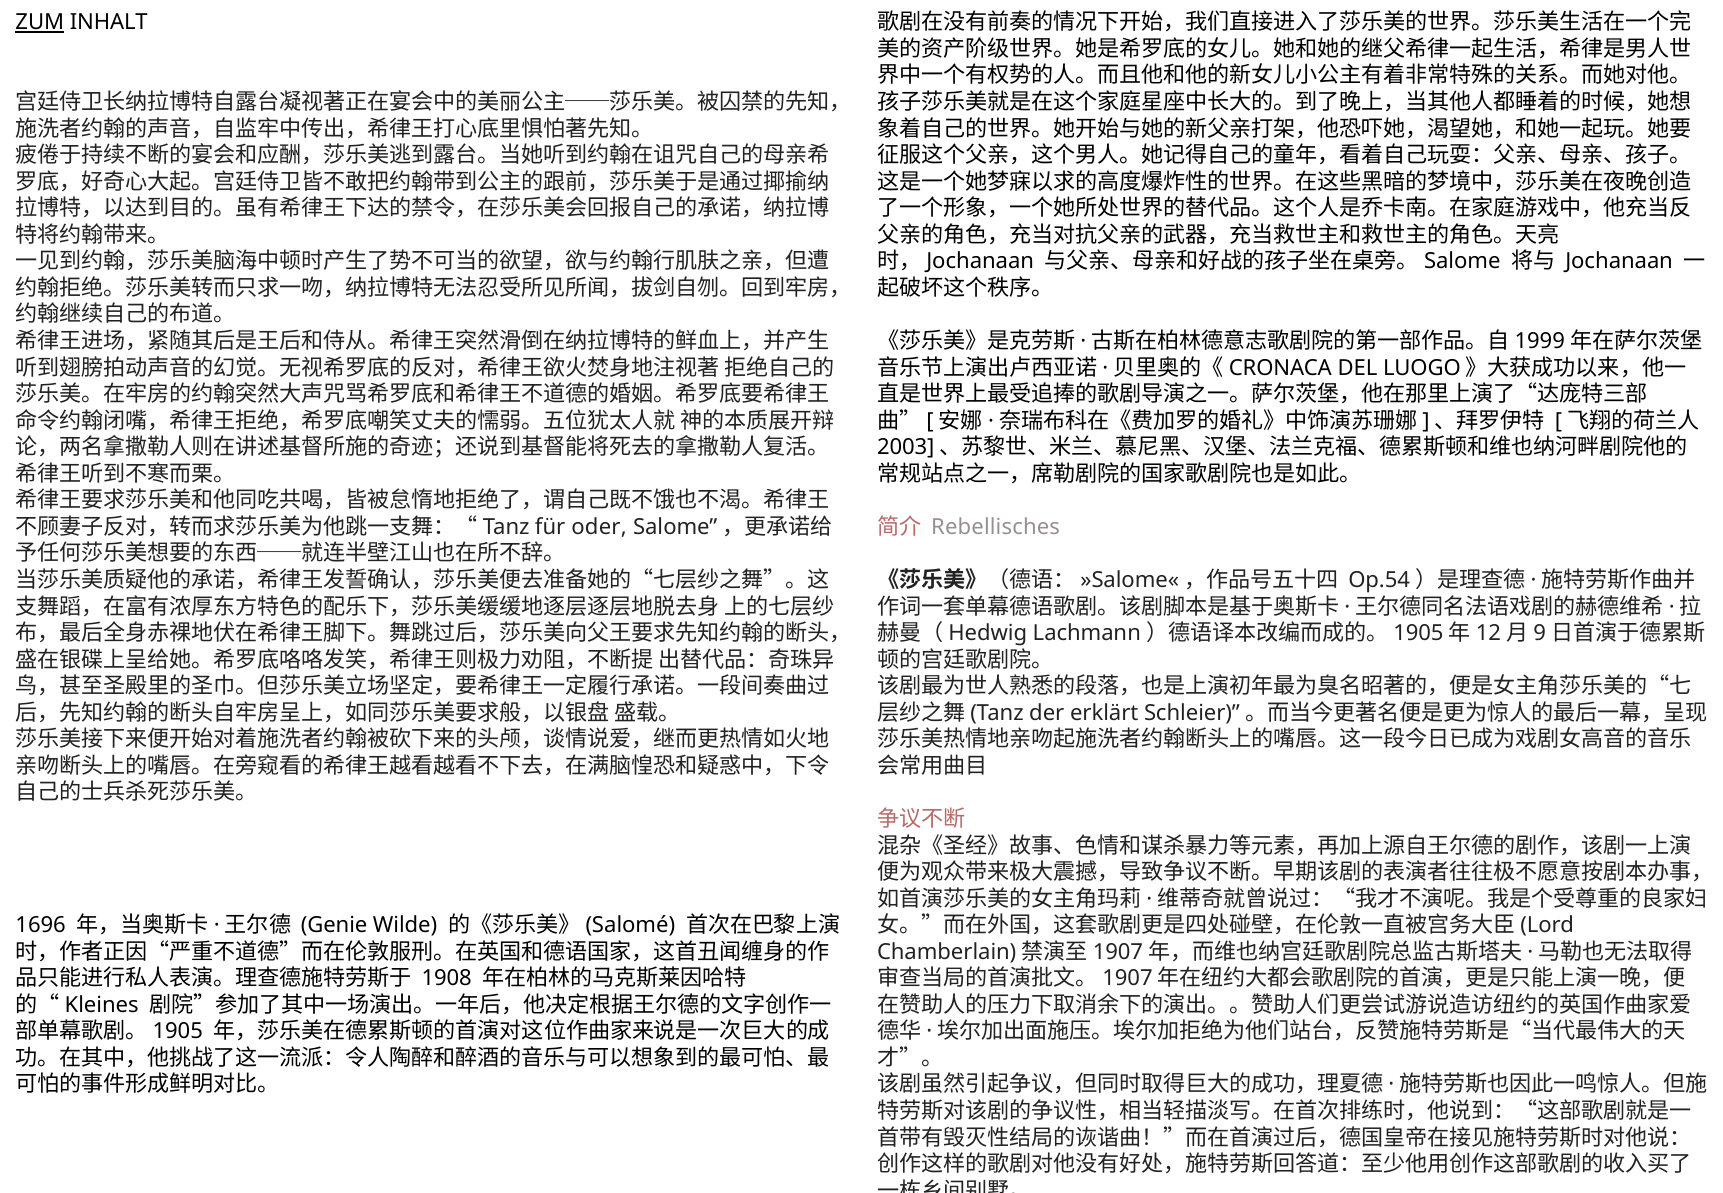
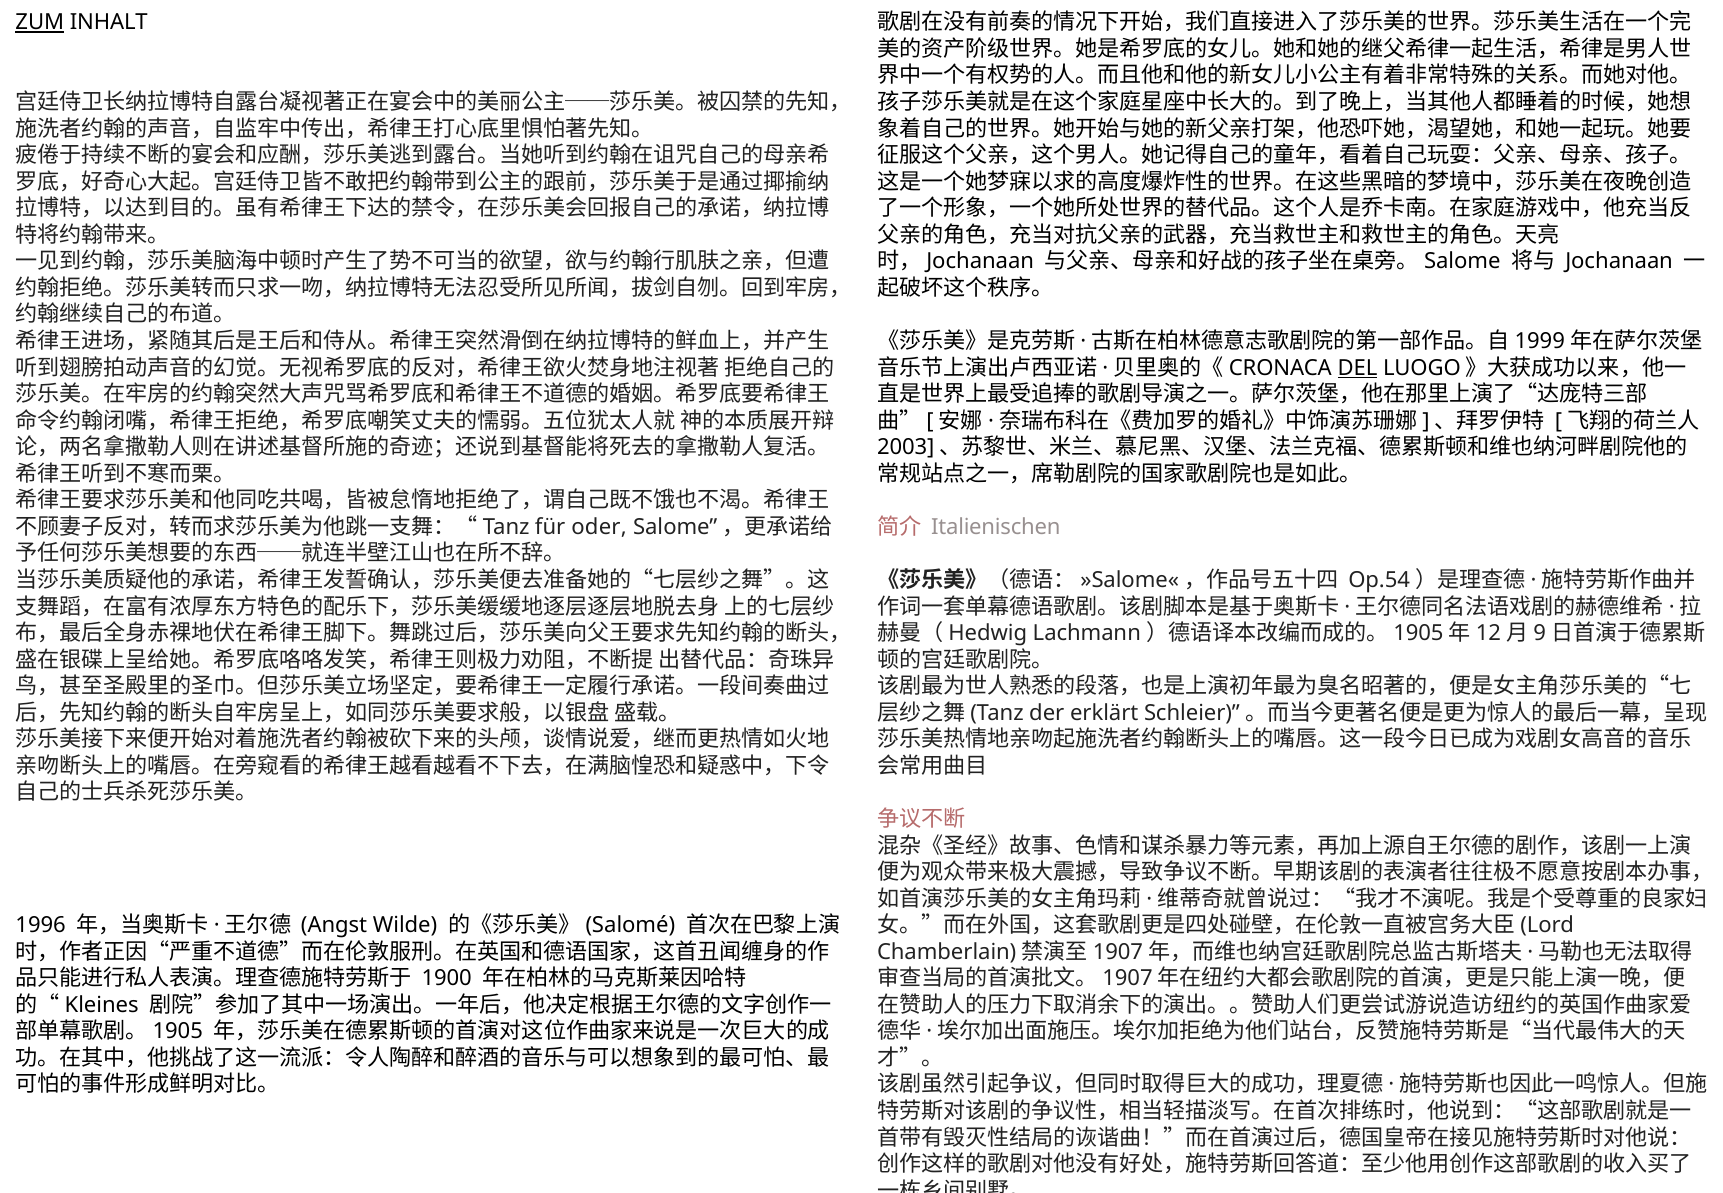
DEL underline: none -> present (1358, 368)
Rebellisches: Rebellisches -> Italienischen (996, 527)
1696: 1696 -> 1996 (41, 925)
Genie: Genie -> Angst (334, 925)
1908: 1908 -> 1900 (447, 978)
